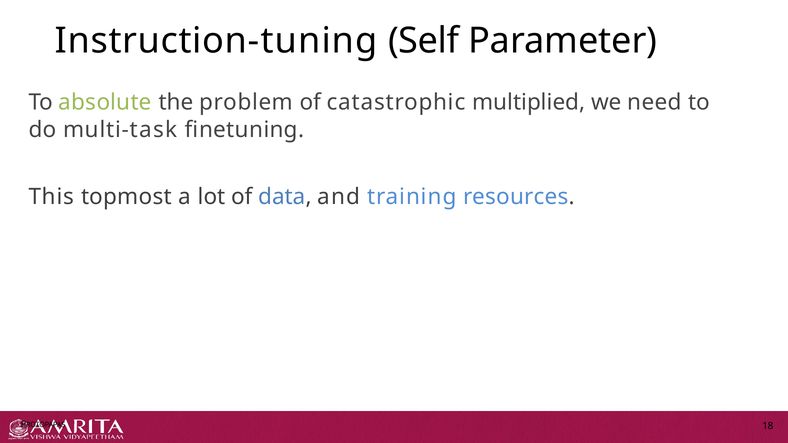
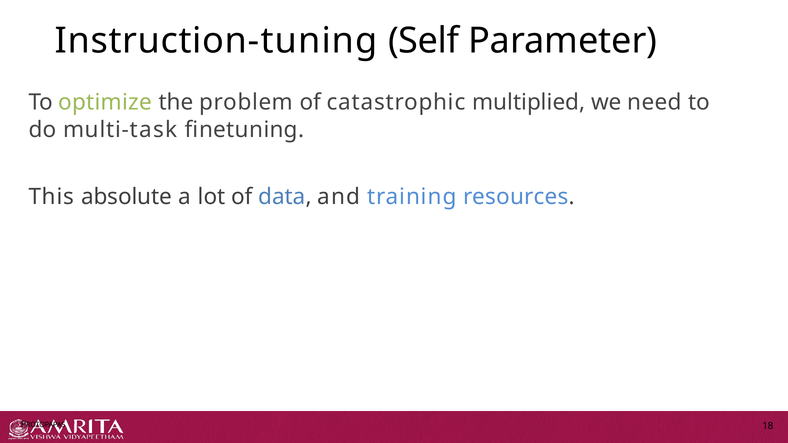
absolute: absolute -> optimize (105, 102)
topmost: topmost -> absolute (127, 197)
